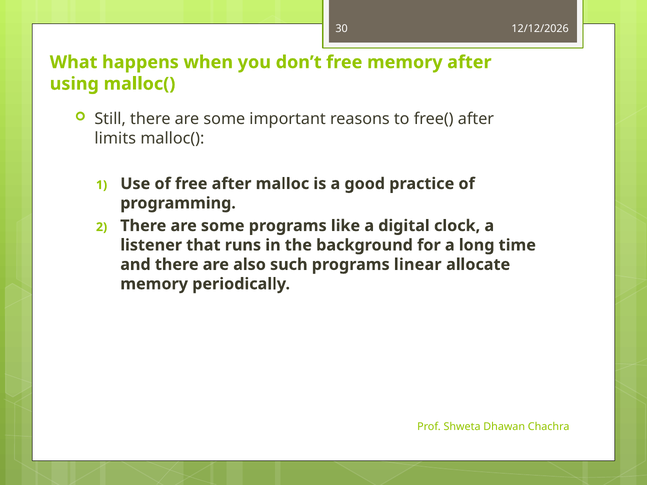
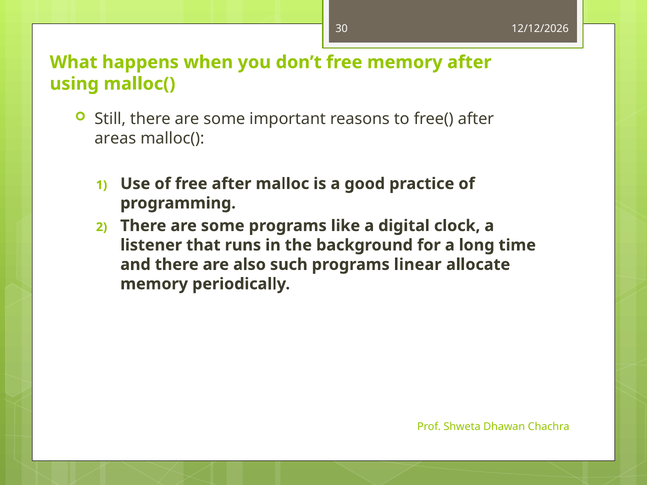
limits: limits -> areas (115, 139)
